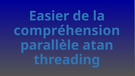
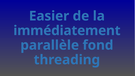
compréhension: compréhension -> immédiatement (67, 31)
atan: atan -> fond (98, 45)
